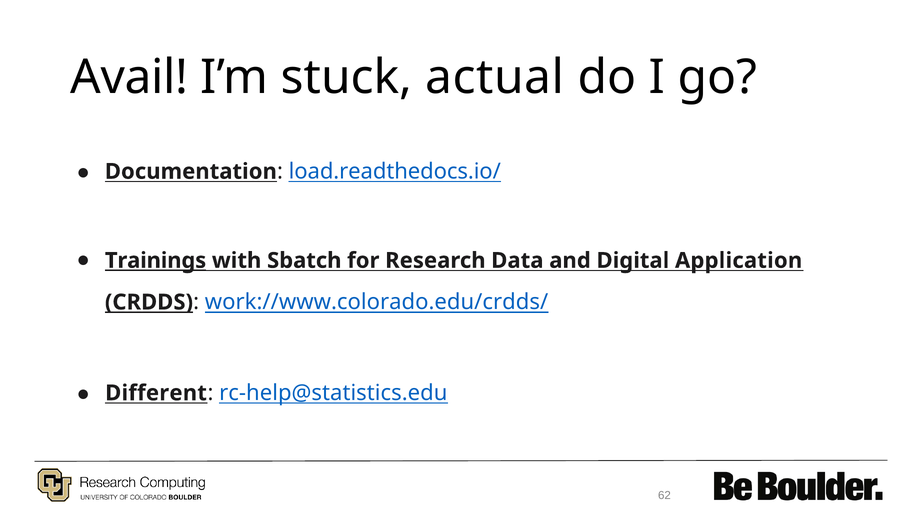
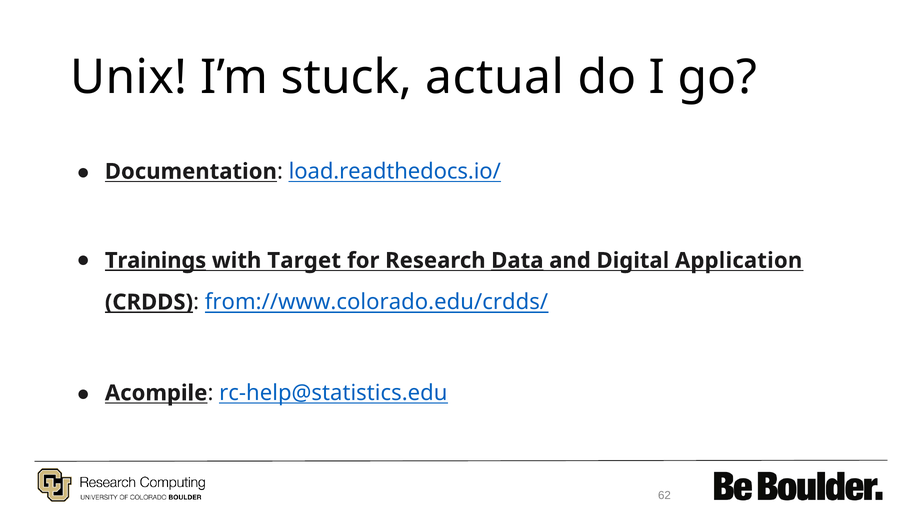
Avail: Avail -> Unix (129, 77)
Sbatch: Sbatch -> Target (304, 260)
Data underline: none -> present (517, 260)
work://www.colorado.edu/crdds/: work://www.colorado.edu/crdds/ -> from://www.colorado.edu/crdds/ (377, 302)
Different: Different -> Acompile (156, 393)
